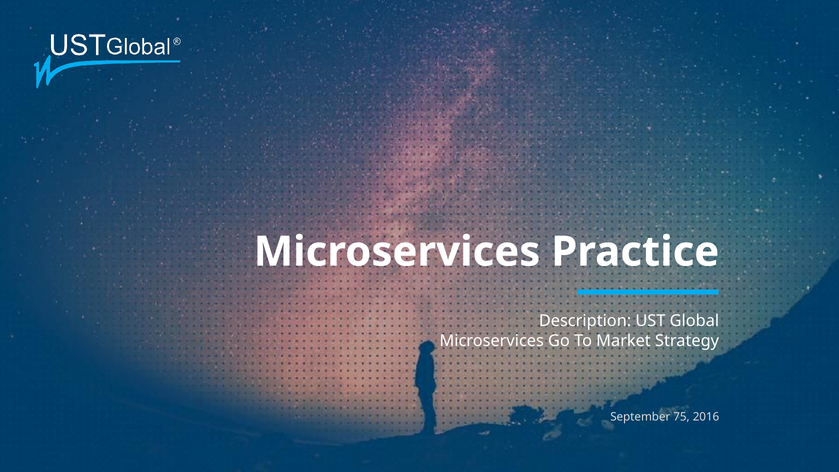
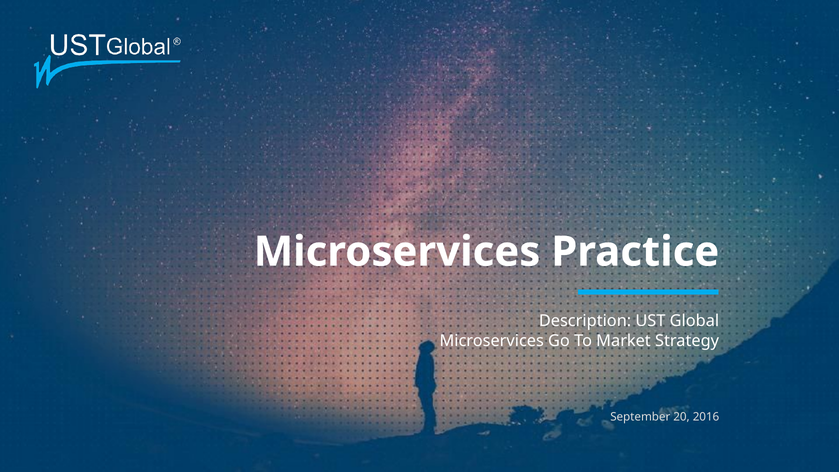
75: 75 -> 20 (682, 417)
